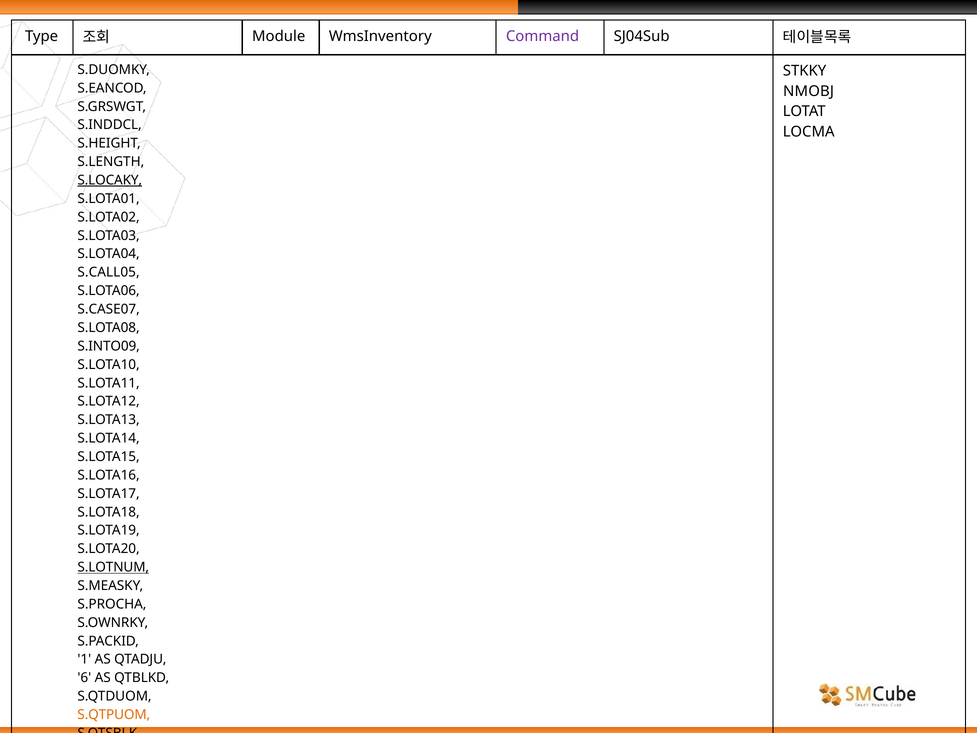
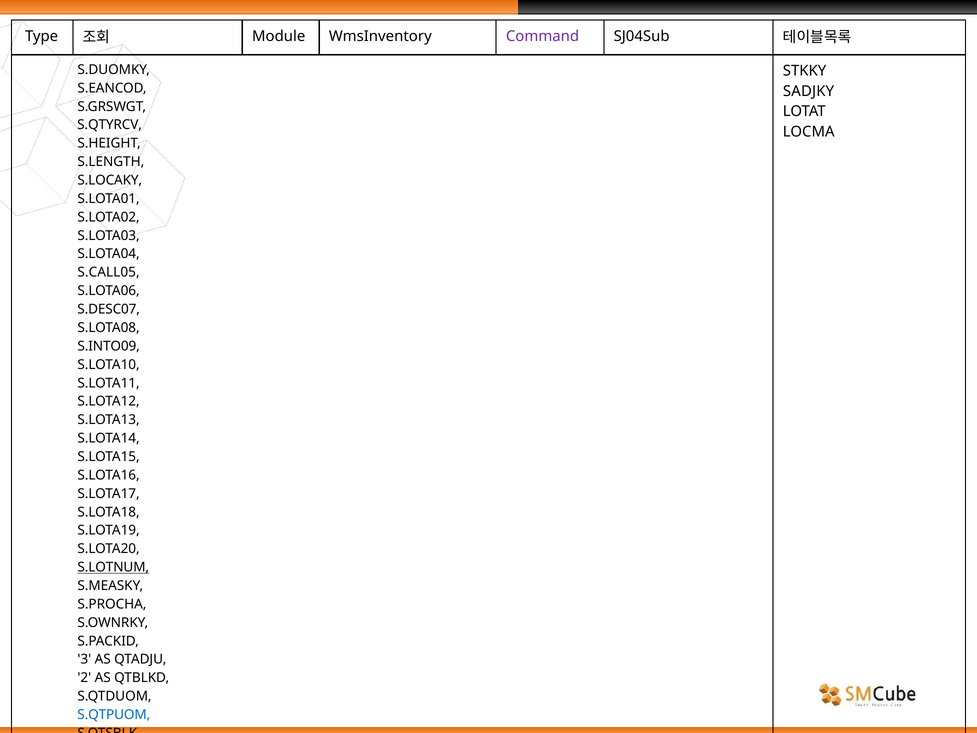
NMOBJ: NMOBJ -> SADJKY (809, 91)
S.INDDCL: S.INDDCL -> S.QTYRCV (110, 125)
S.LOCAKY underline: present -> none (110, 180)
S.CASE07: S.CASE07 -> S.DESC07 (109, 309)
1: 1 -> 3 (84, 659)
6: 6 -> 2 (84, 678)
S.QTPUOM colour: orange -> blue (114, 715)
